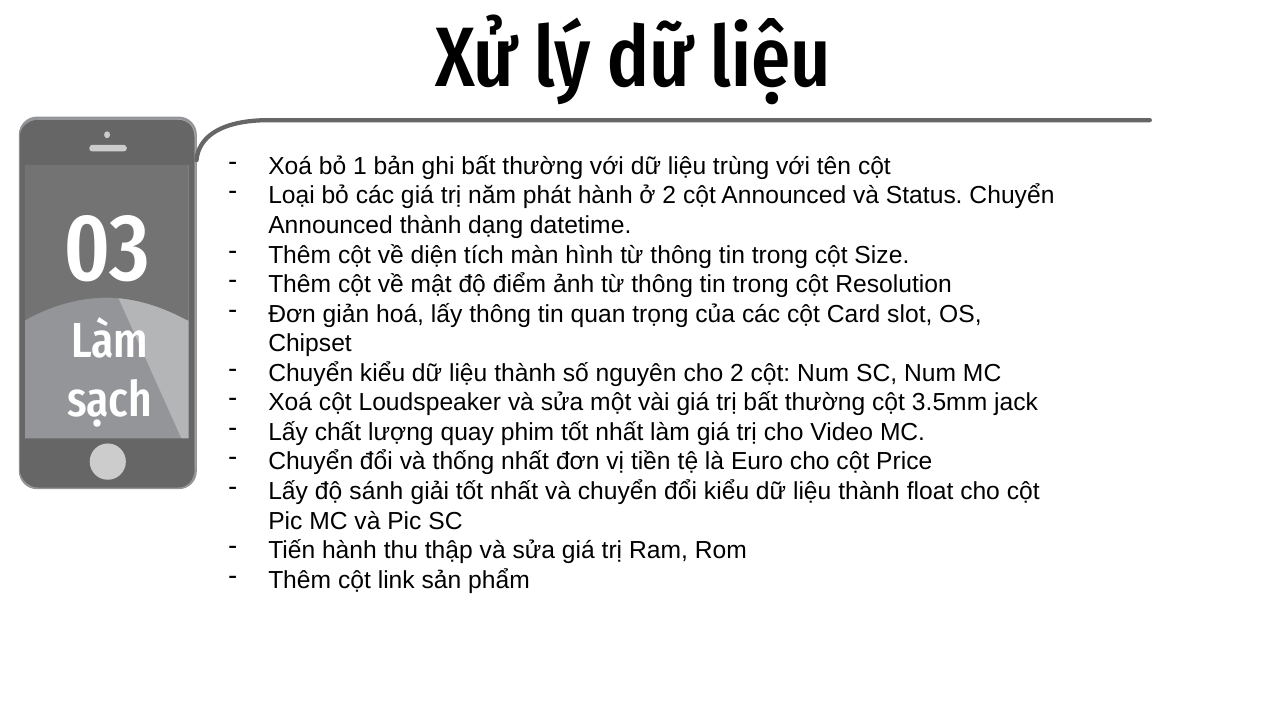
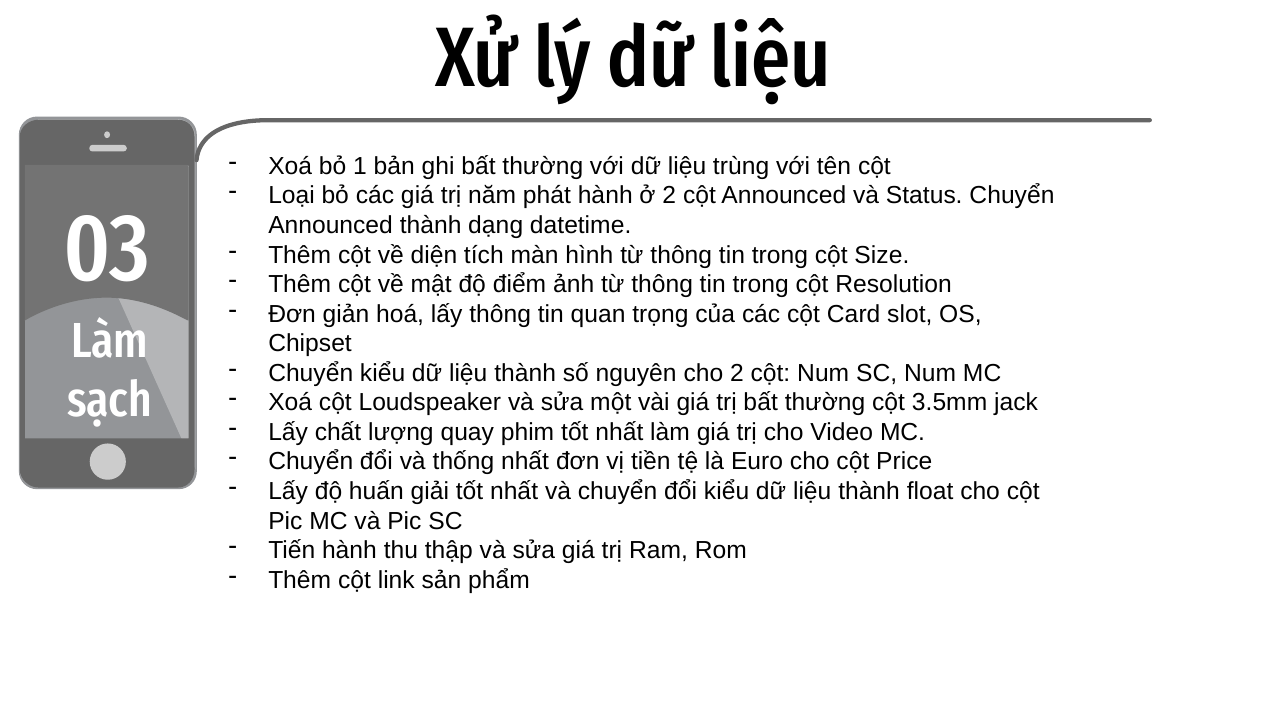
sánh: sánh -> huấn (376, 491)
